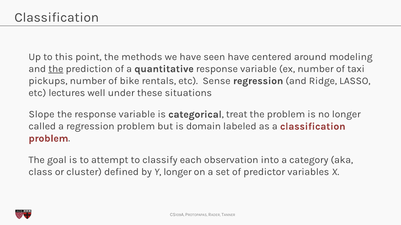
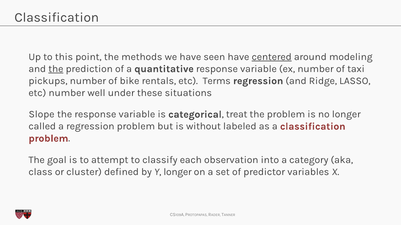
centered underline: none -> present (272, 57)
Sense: Sense -> Terms (217, 81)
etc lectures: lectures -> number (67, 93)
domain: domain -> without (204, 127)
